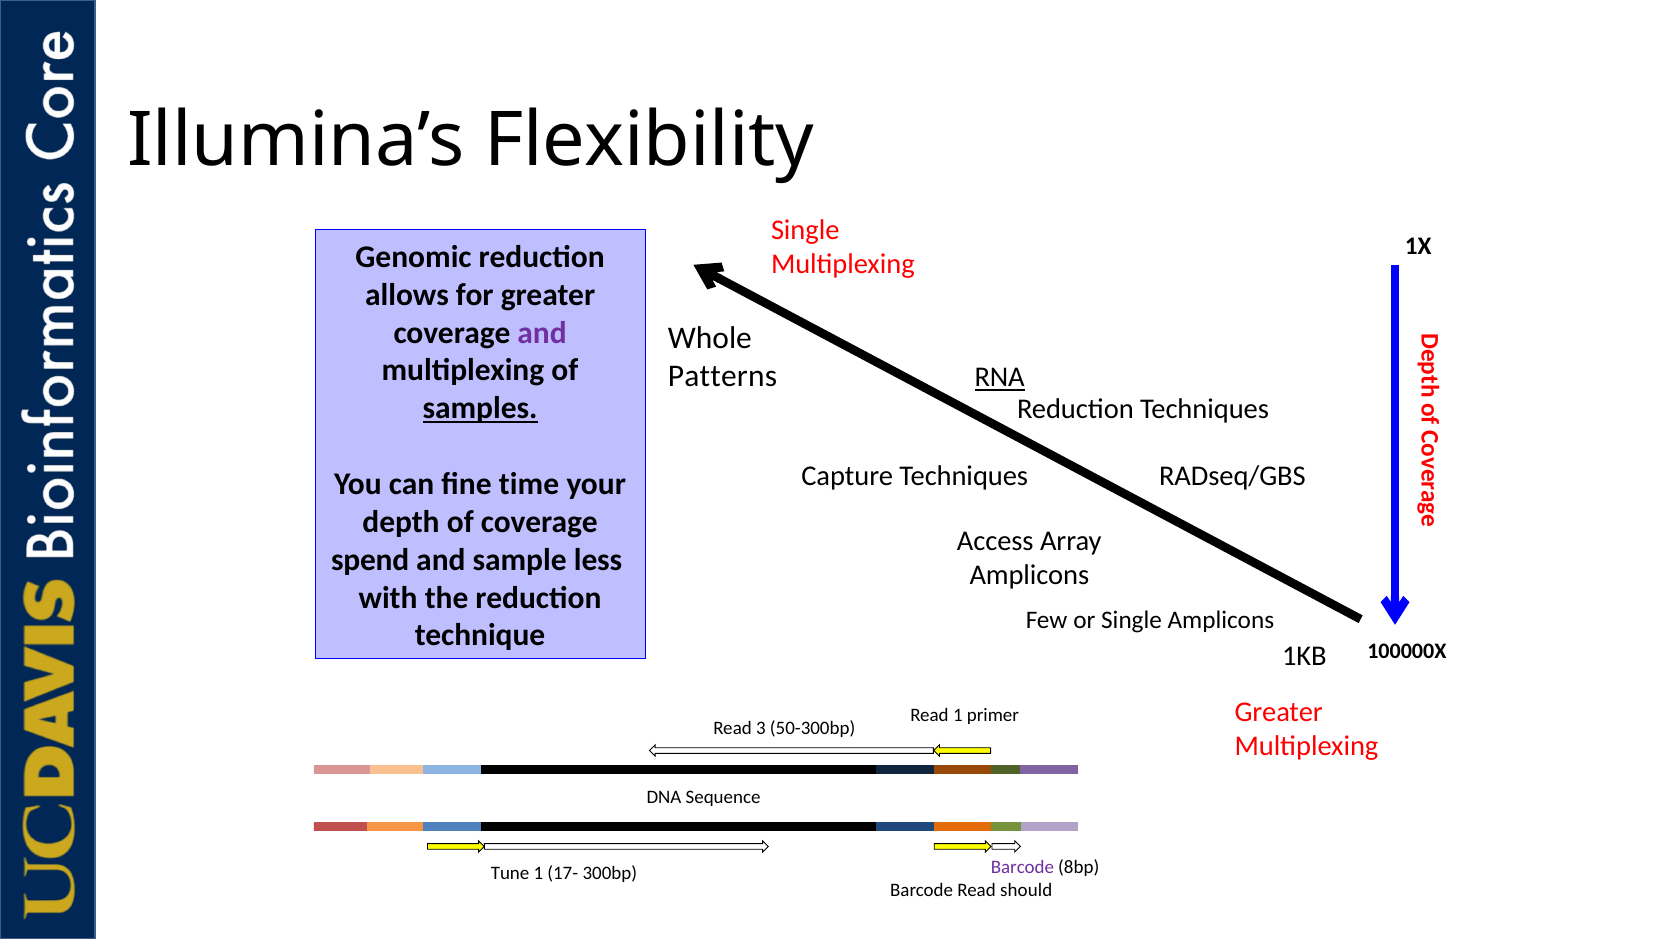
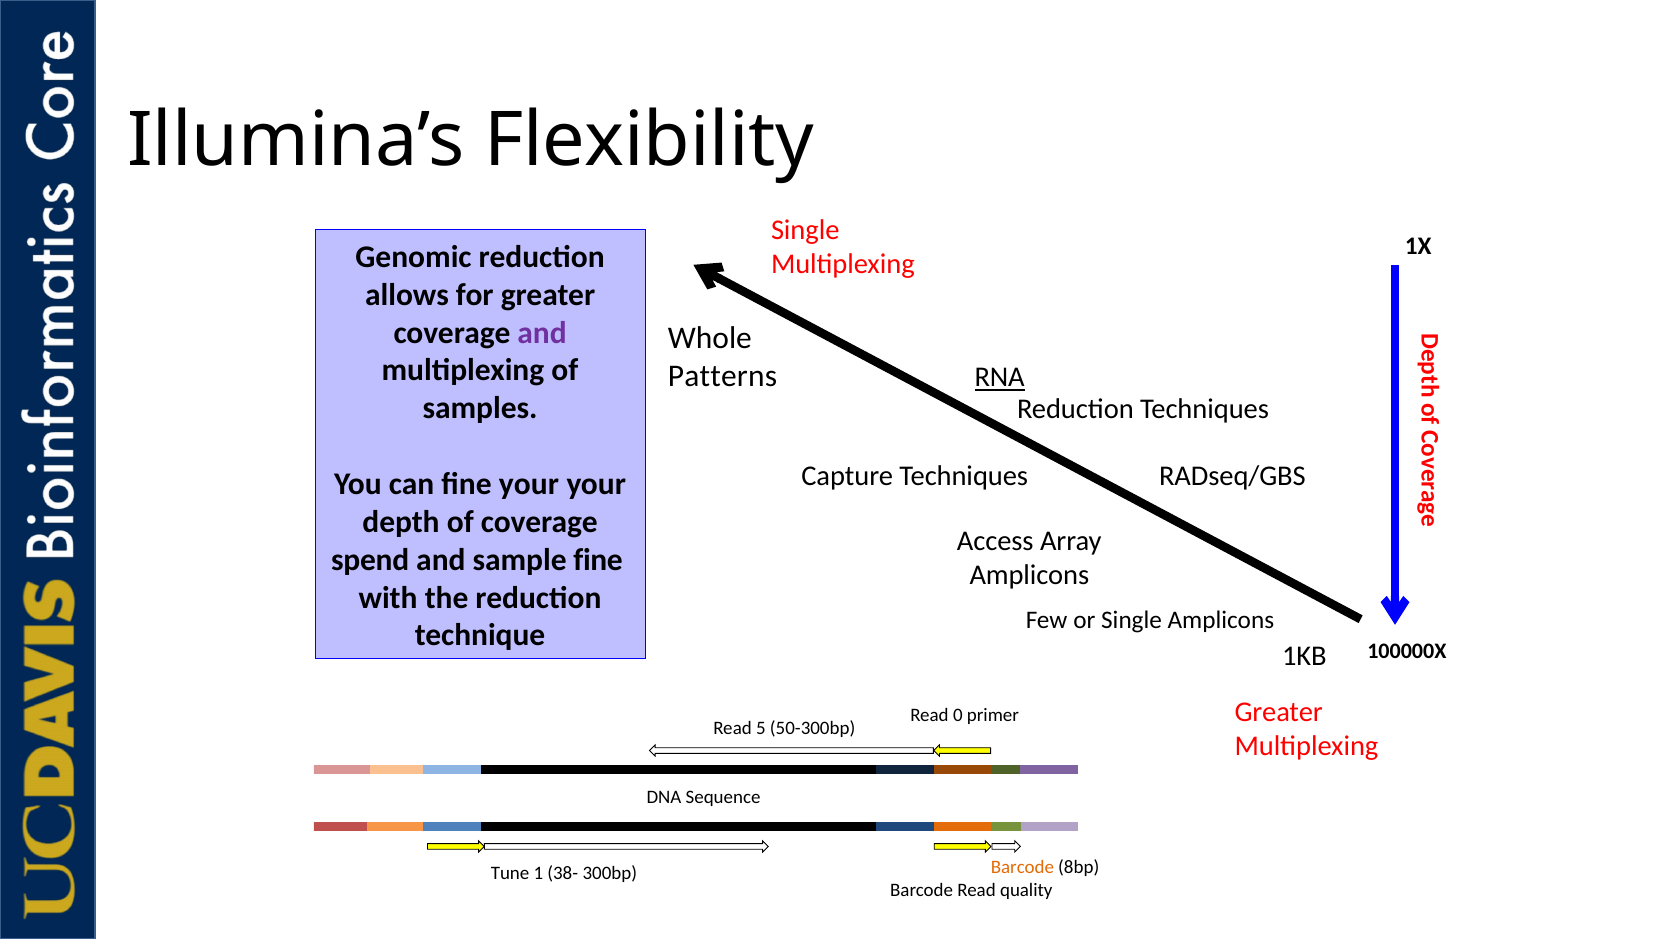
samples underline: present -> none (480, 408)
fine time: time -> your (529, 484)
sample less: less -> fine (598, 560)
Read 1: 1 -> 0 (958, 715)
3: 3 -> 5 (761, 728)
Barcode colour: purple -> orange (1022, 867)
17-: 17- -> 38- (563, 873)
should: should -> quality (1026, 890)
